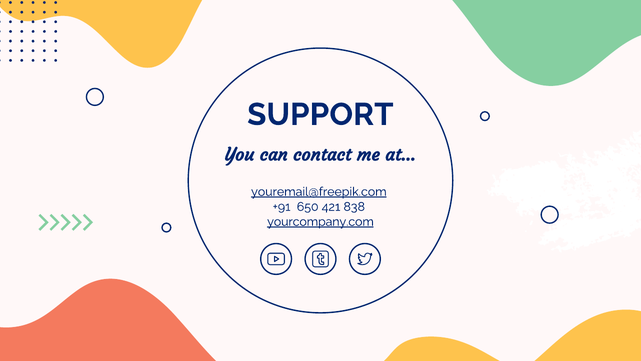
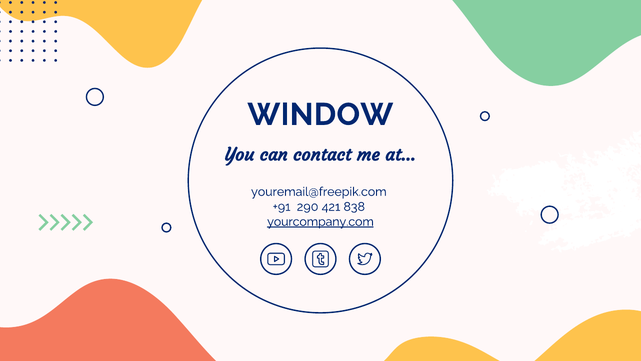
SUPPORT: SUPPORT -> WINDOW (320, 114)
youremail@freepik.com underline: present -> none (319, 192)
650: 650 -> 290 (308, 206)
